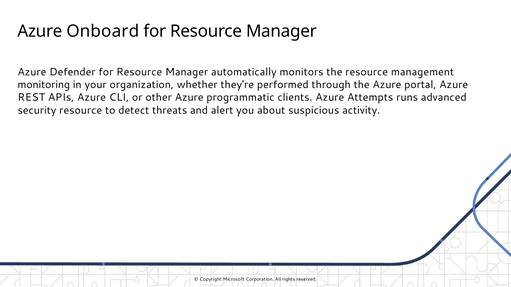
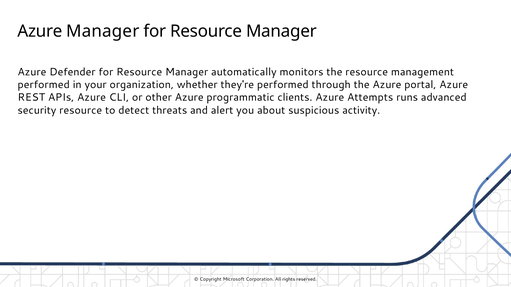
Azure Onboard: Onboard -> Manager (103, 31)
monitoring: monitoring -> performed (44, 85)
